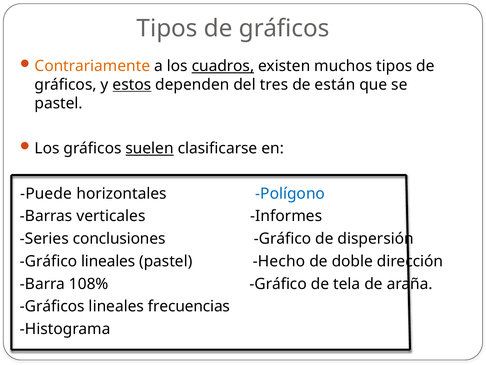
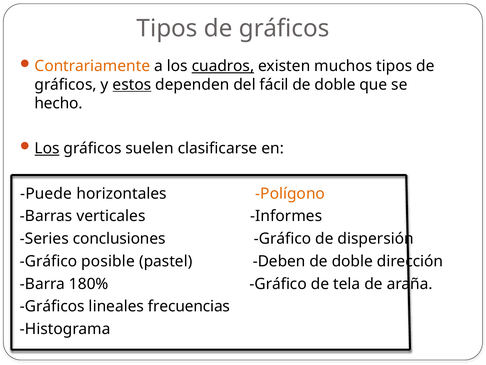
tres: tres -> fácil (274, 85)
están: están -> doble (335, 85)
pastel: pastel -> hecho (59, 103)
Los underline: none -> present (47, 148)
suelen underline: present -> none (150, 148)
Polígono colour: blue -> orange (290, 193)
Gráfico lineales: lineales -> posible (108, 261)
Hecho: Hecho -> Deben (279, 261)
108%: 108% -> 180% (89, 283)
